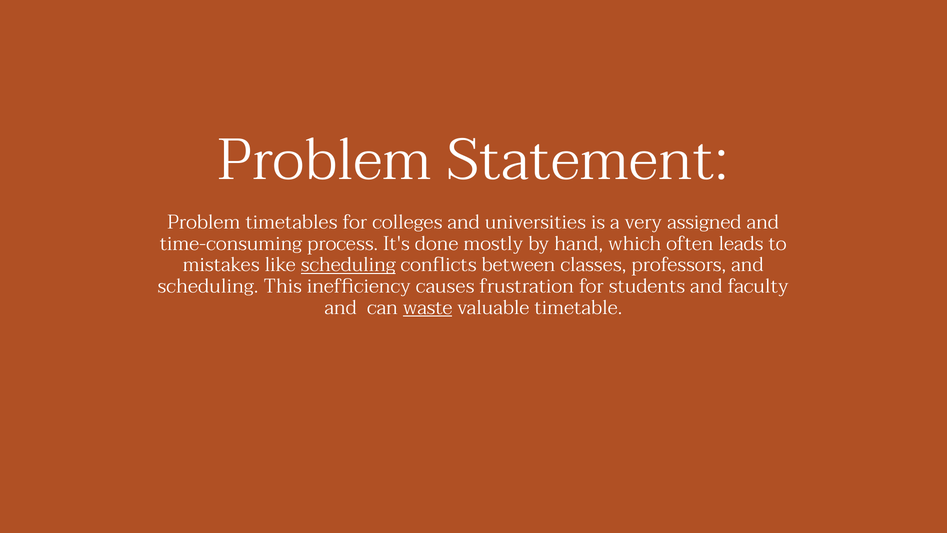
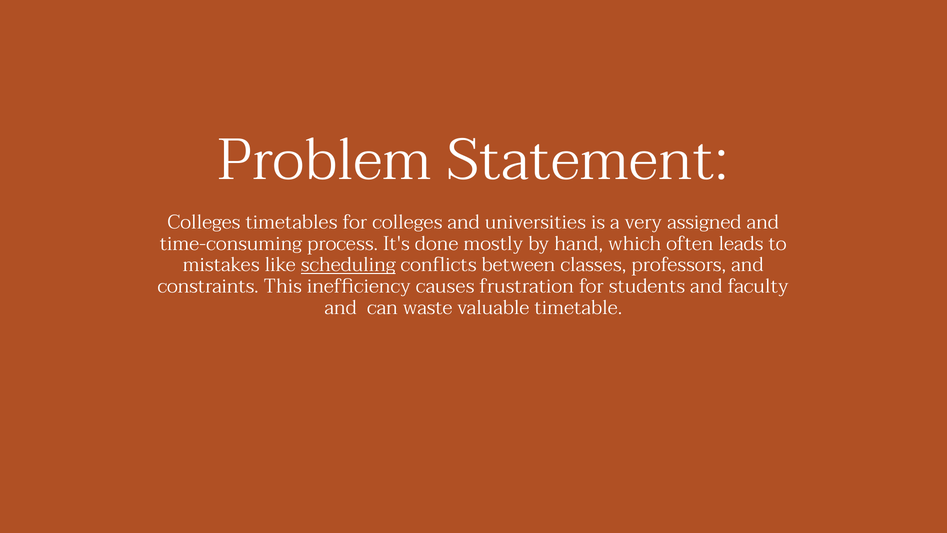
Problem: Problem -> Colleges (204, 222)
scheduling: scheduling -> constraints (208, 286)
waste underline: present -> none (428, 307)
